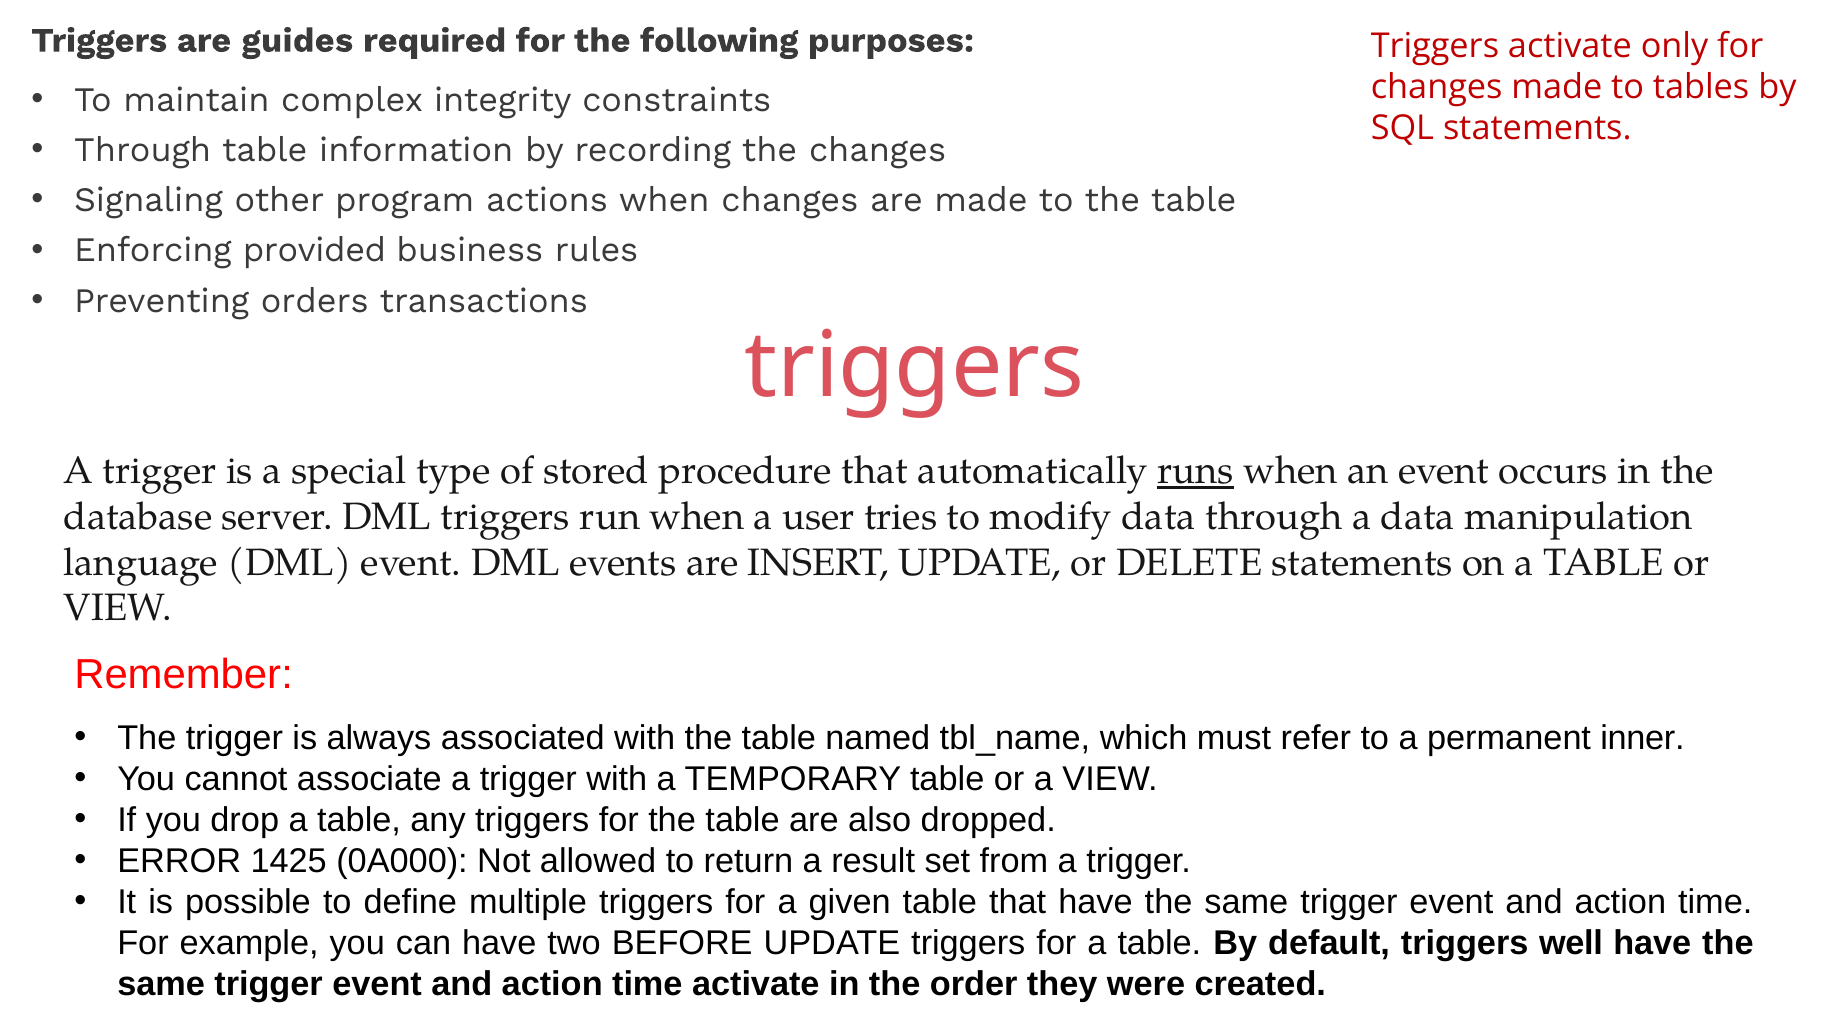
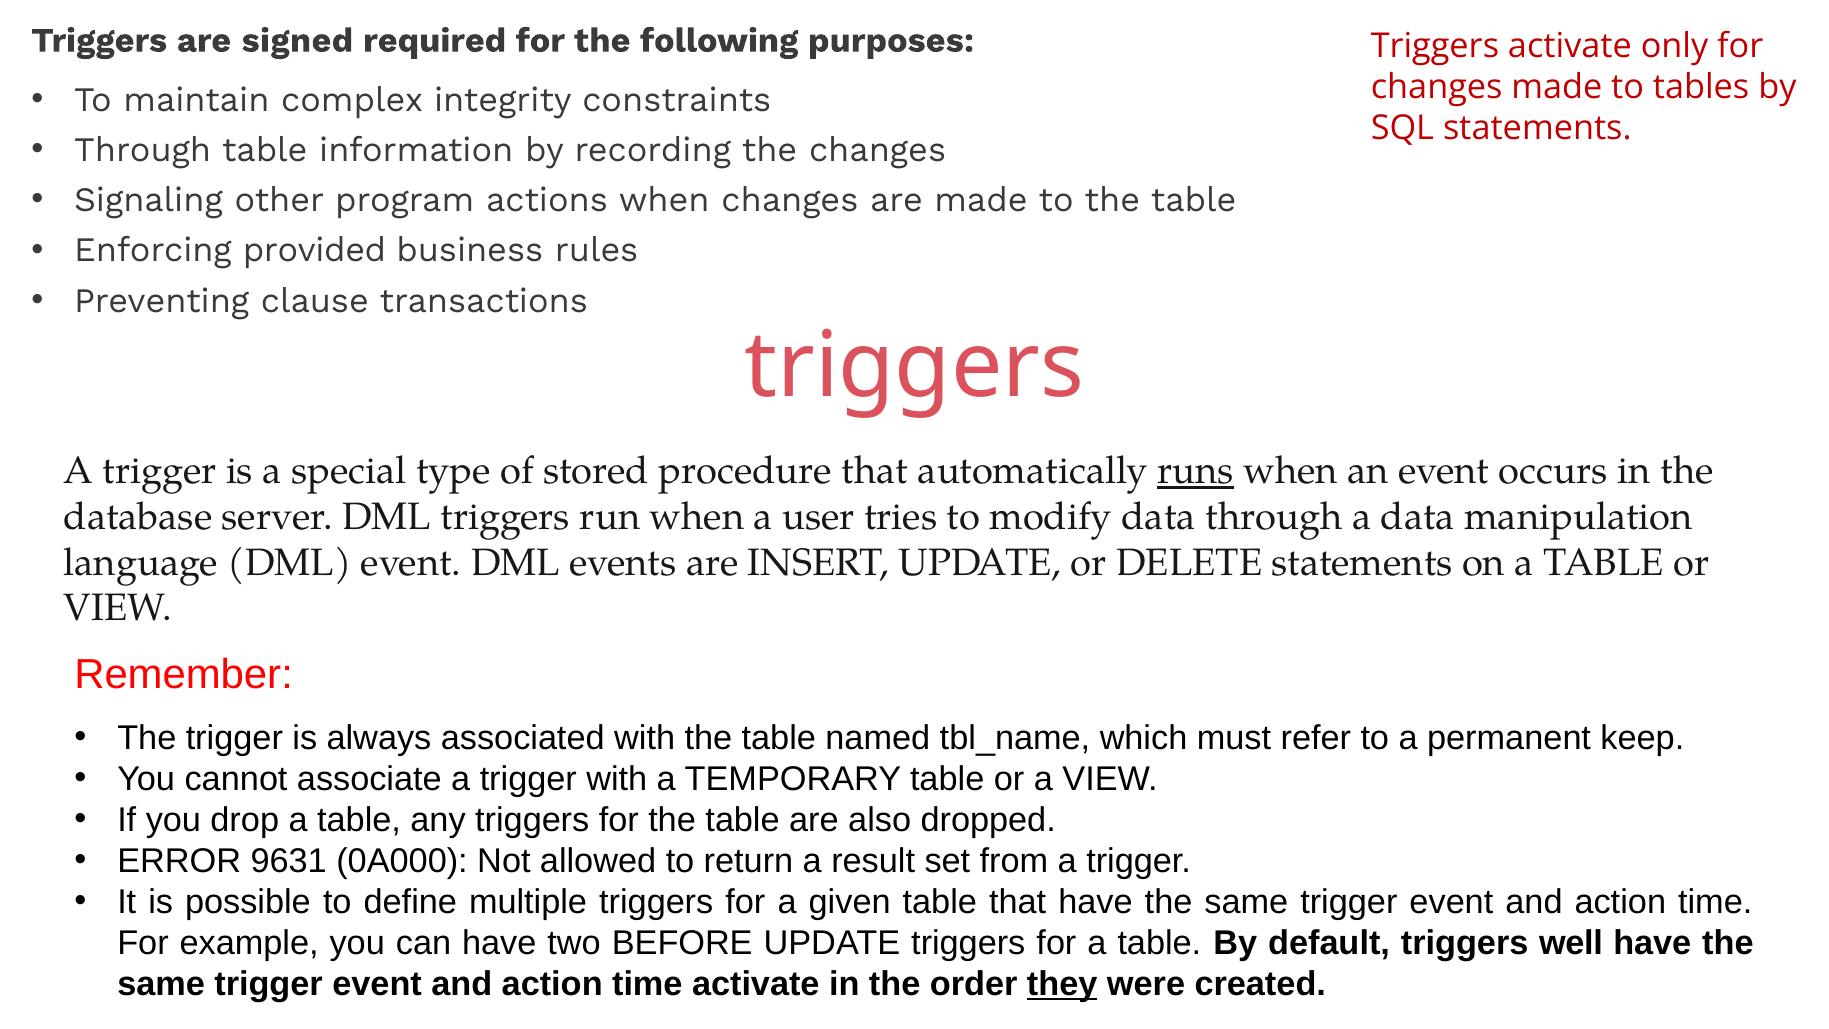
guides: guides -> signed (297, 40)
orders: orders -> clause (315, 301)
inner: inner -> keep (1642, 738)
1425: 1425 -> 9631 (289, 861)
they underline: none -> present (1062, 984)
